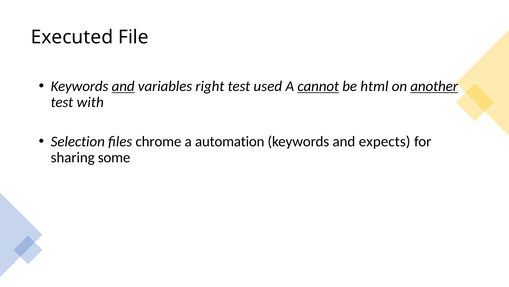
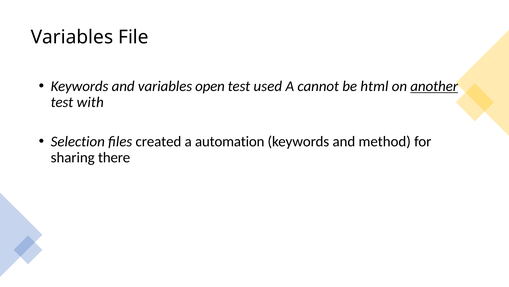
Executed: Executed -> Variables (72, 37)
and underline: present -> none (123, 86)
right: right -> open (210, 86)
cannot underline: present -> none (318, 86)
chrome: chrome -> created (158, 141)
expects: expects -> method (385, 141)
some: some -> there (114, 157)
